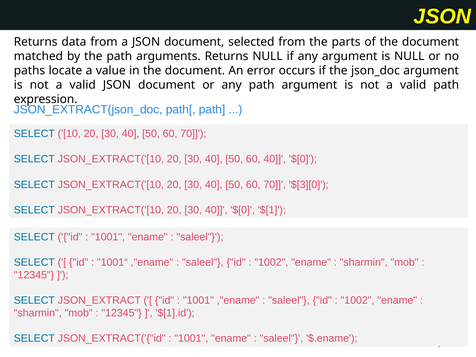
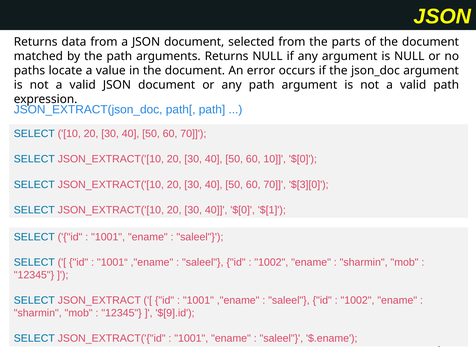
60 40: 40 -> 10 (275, 159)
$[1].id: $[1].id -> $[9].id (175, 313)
